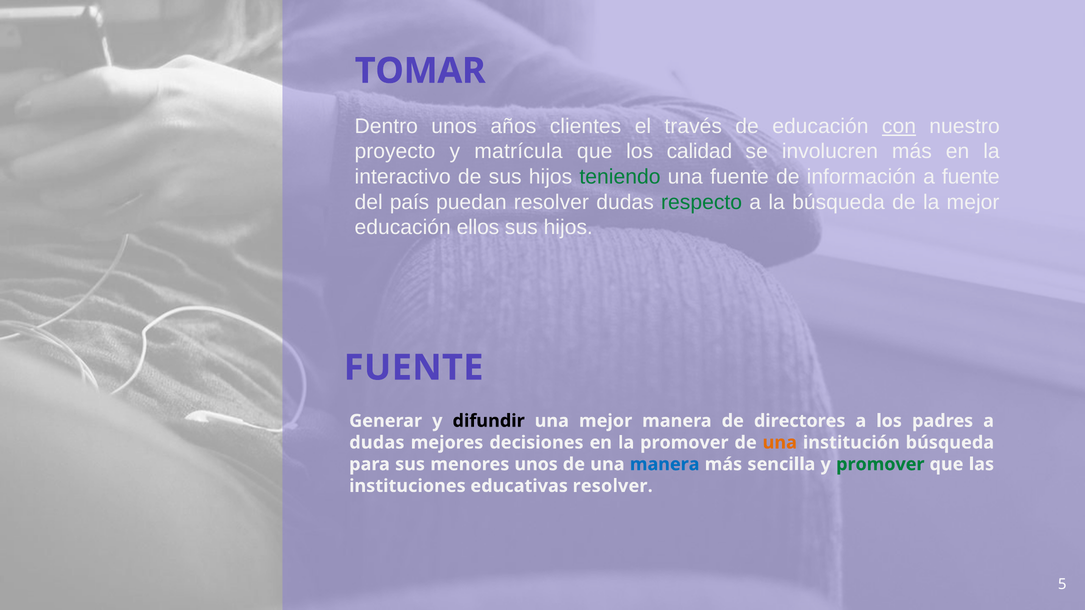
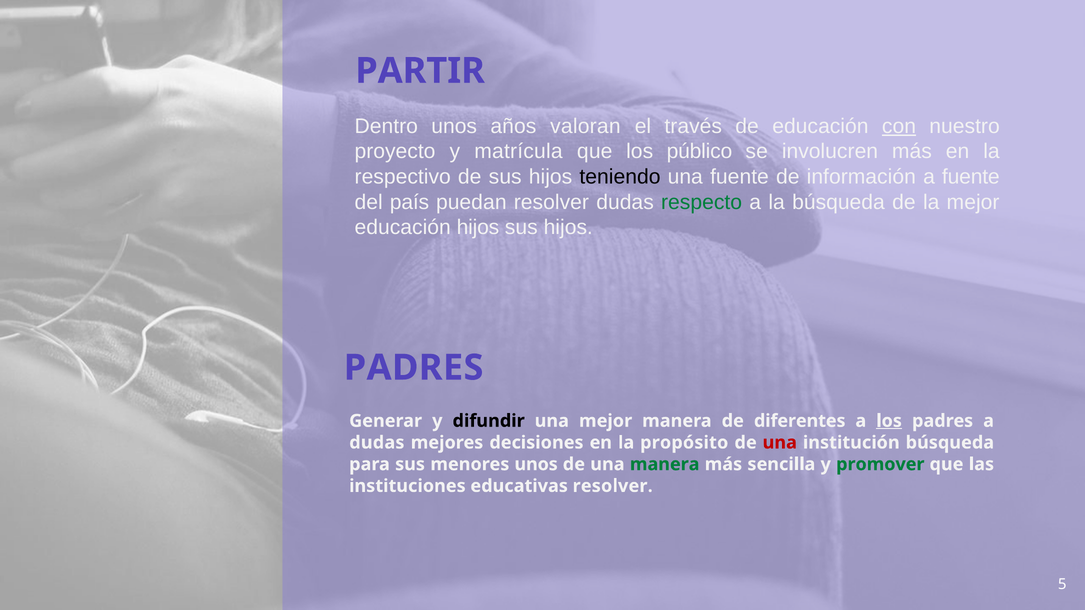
TOMAR: TOMAR -> PARTIR (420, 71)
clientes: clientes -> valoran (585, 126)
calidad: calidad -> público (699, 152)
interactivo: interactivo -> respectivo (403, 177)
teniendo colour: green -> black (620, 177)
educación ellos: ellos -> hijos (478, 228)
FUENTE: FUENTE -> PADRES (414, 368)
directores: directores -> diferentes (800, 421)
los underline: none -> present (889, 421)
la promover: promover -> propósito (684, 443)
una colour: orange -> red (780, 443)
manera colour: blue -> green (665, 465)
